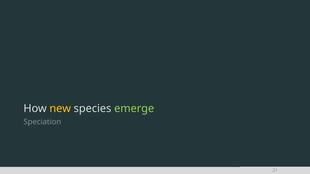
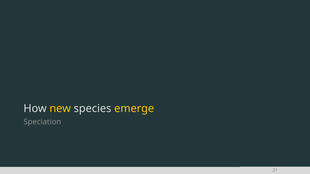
emerge colour: light green -> yellow (134, 109)
